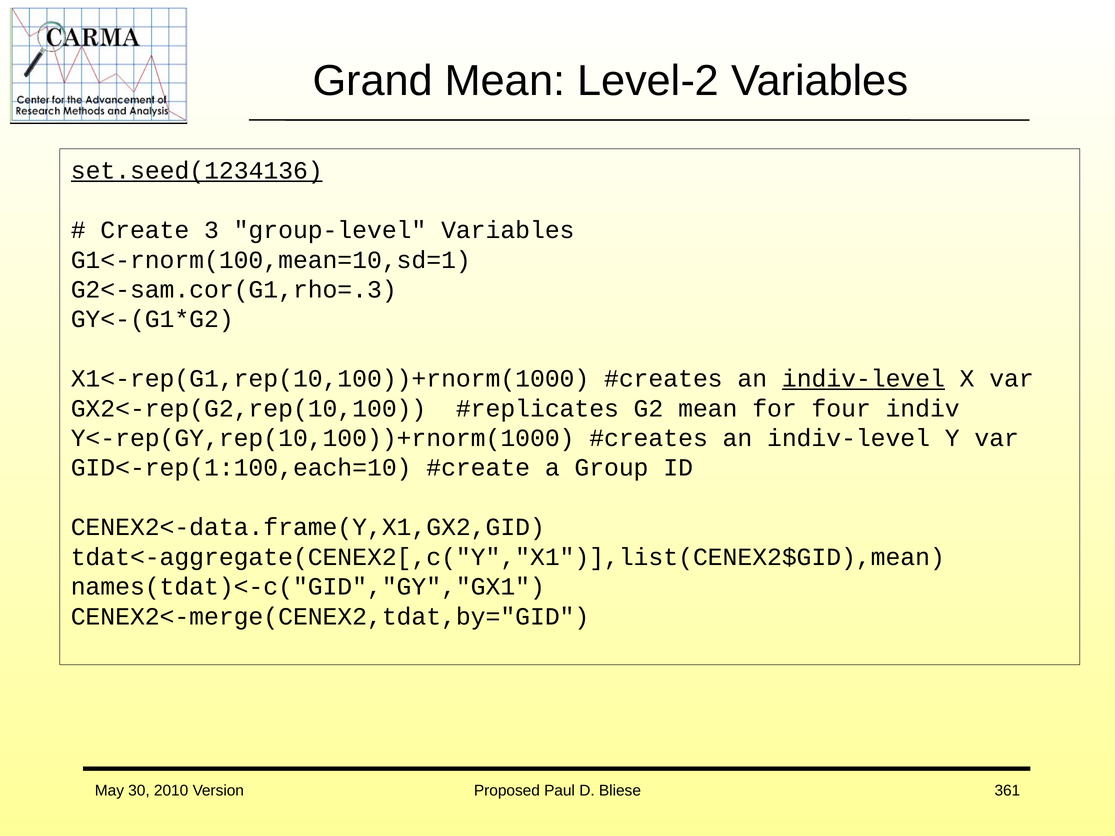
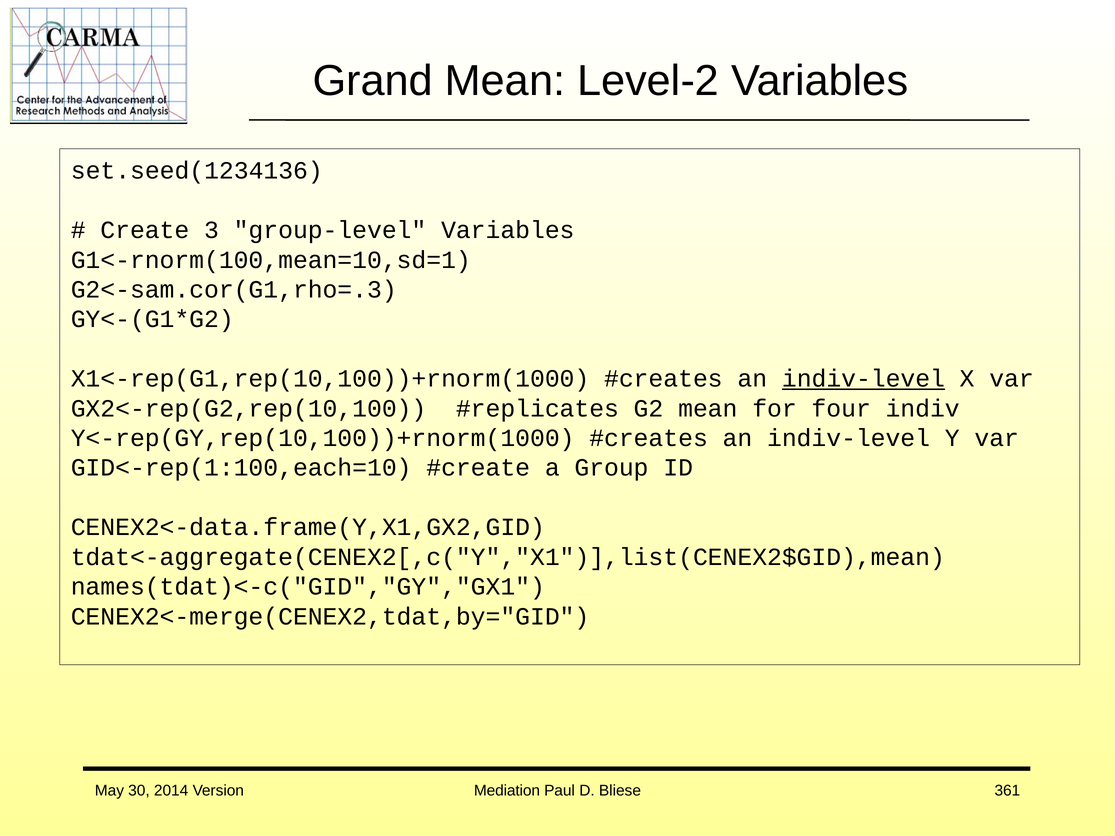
set.seed(1234136 underline: present -> none (197, 171)
2010: 2010 -> 2014 (171, 791)
Proposed: Proposed -> Mediation (507, 791)
